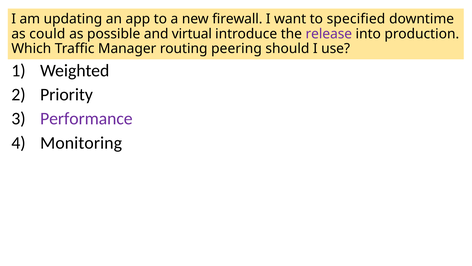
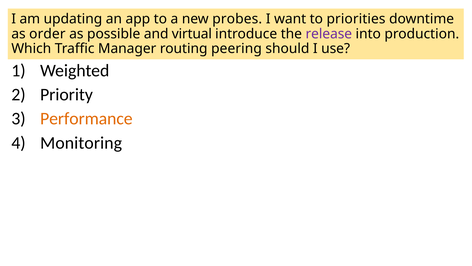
firewall: firewall -> probes (237, 19)
specified: specified -> priorities (356, 19)
could: could -> order (47, 34)
Performance colour: purple -> orange (86, 119)
